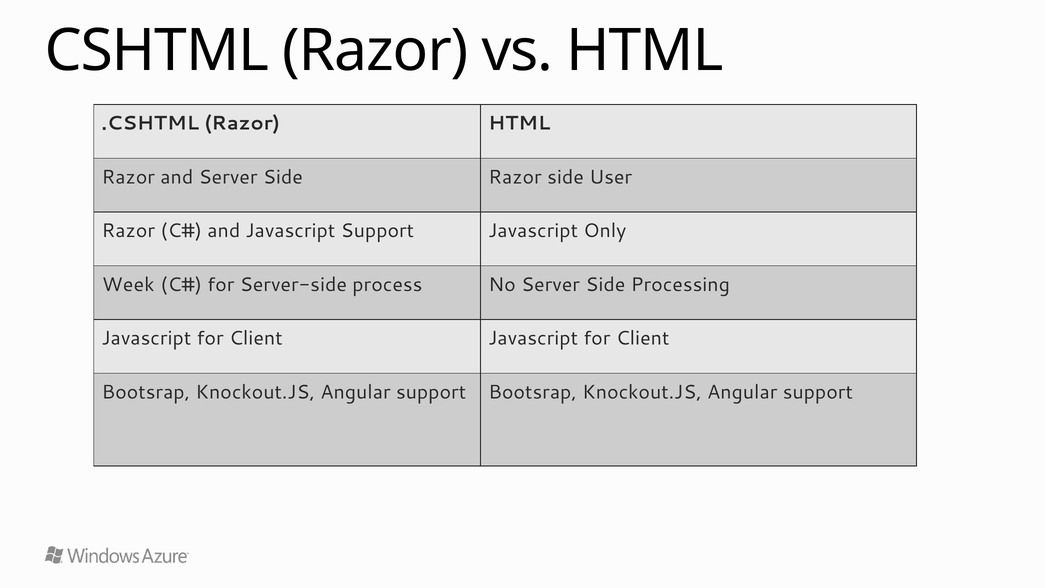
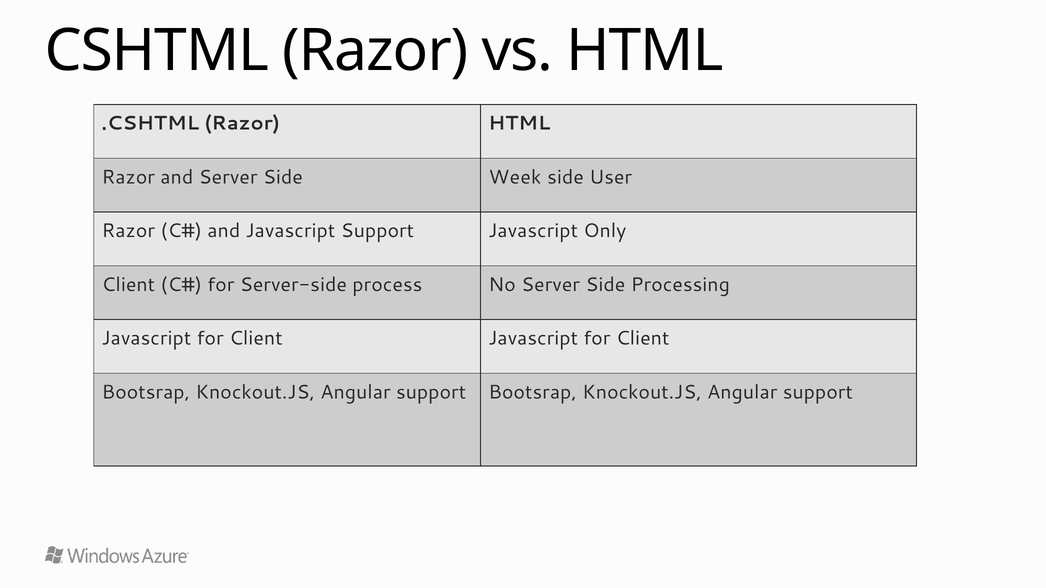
Side Razor: Razor -> Week (515, 177)
Week: Week -> Client (128, 285)
